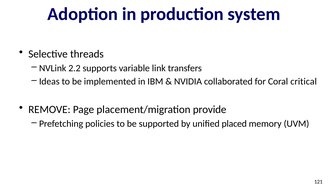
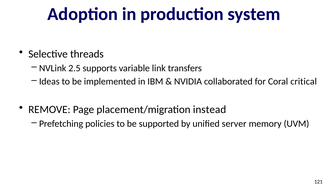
2.2: 2.2 -> 2.5 (74, 68)
provide: provide -> instead (210, 109)
placed: placed -> server (234, 123)
